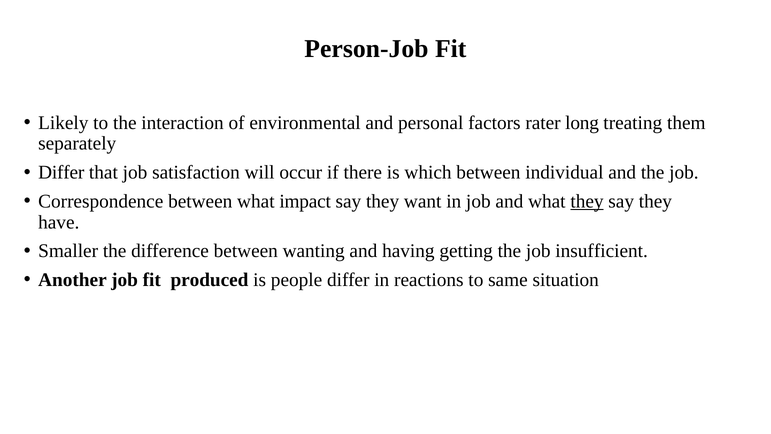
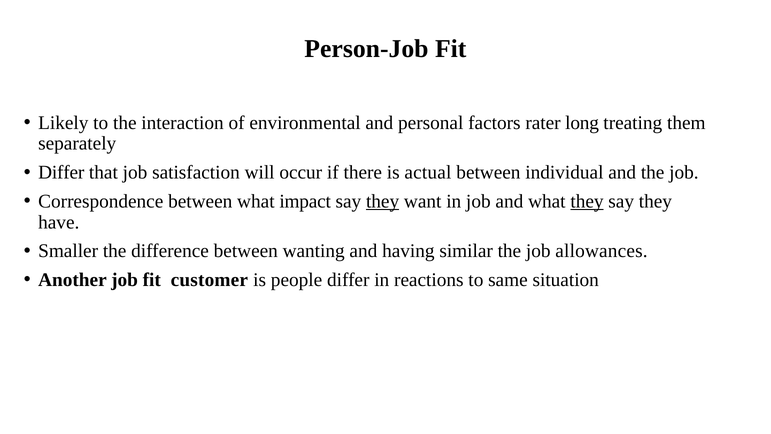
which: which -> actual (428, 172)
they underline: none -> present (383, 201)
getting: getting -> similar (466, 251)
insufficient: insufficient -> allowances (602, 251)
produced: produced -> customer (209, 280)
